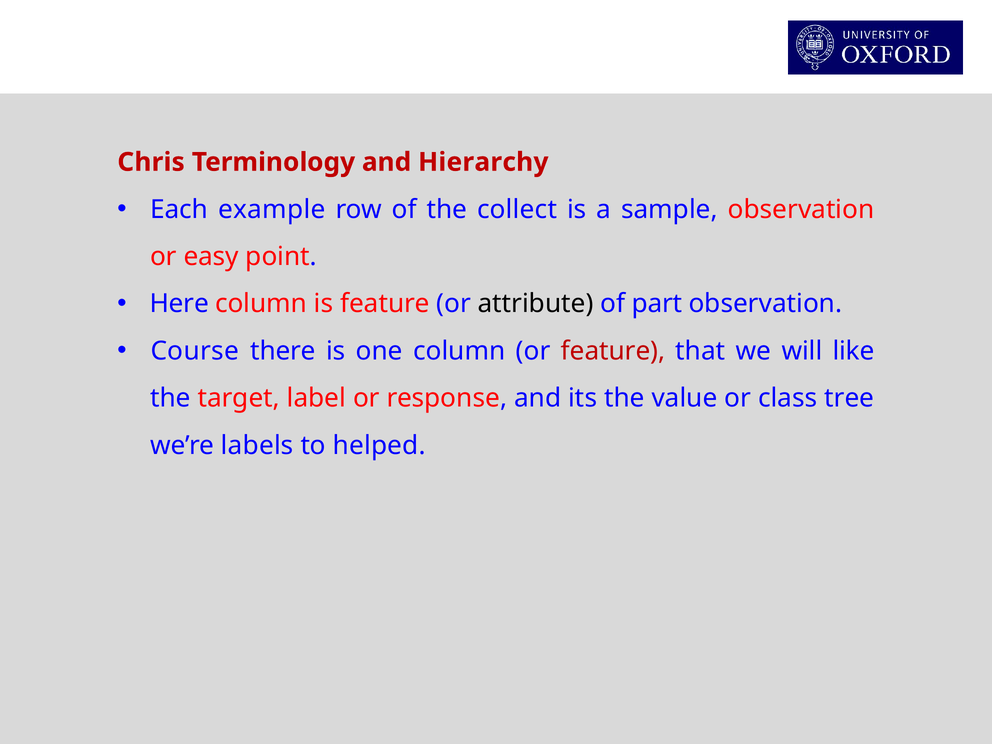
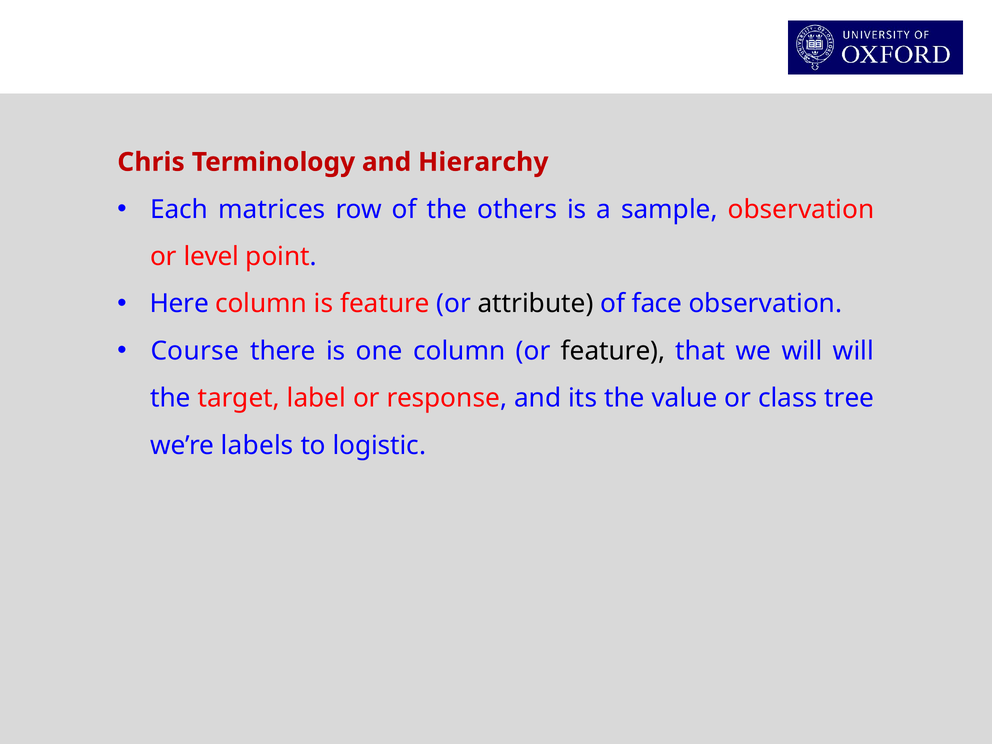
example: example -> matrices (272, 209)
collect: collect -> others (517, 209)
easy: easy -> level (211, 257)
part: part -> face (657, 304)
feature colour: red -> black (613, 351)
will like: like -> will (853, 351)
helped: helped -> logistic (379, 446)
